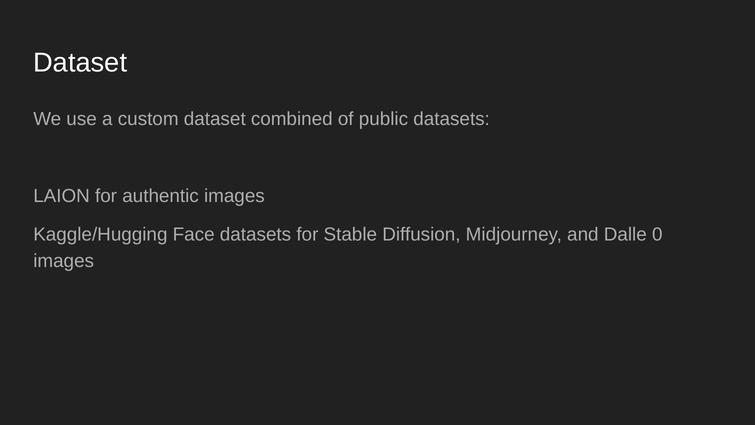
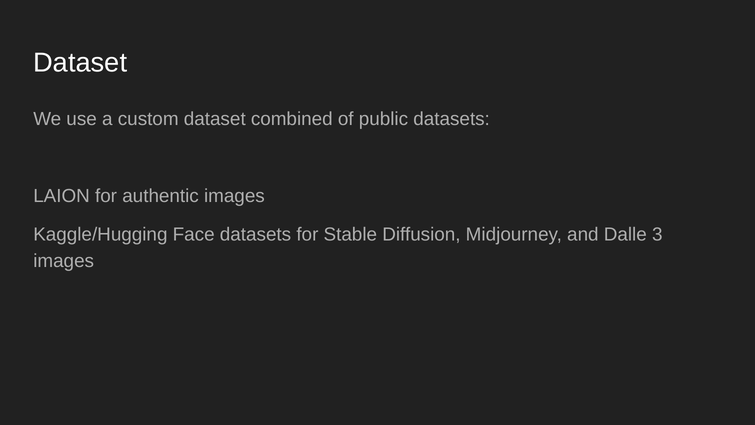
0: 0 -> 3 (657, 235)
